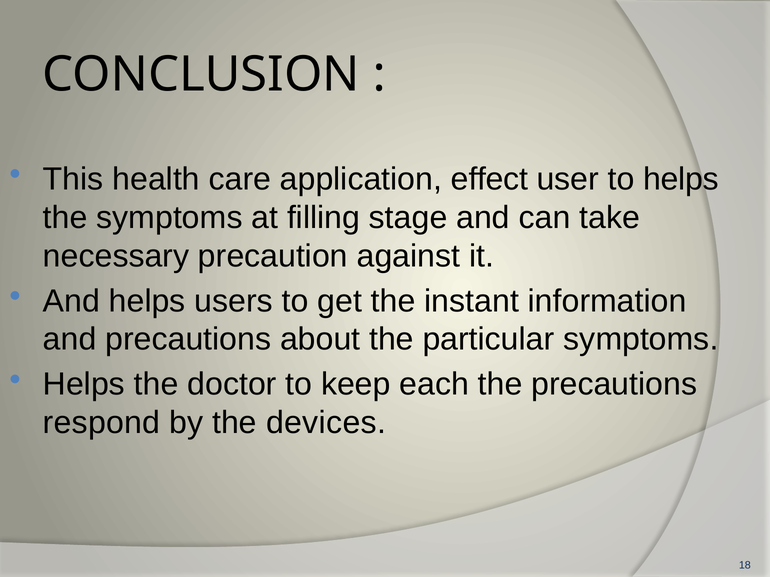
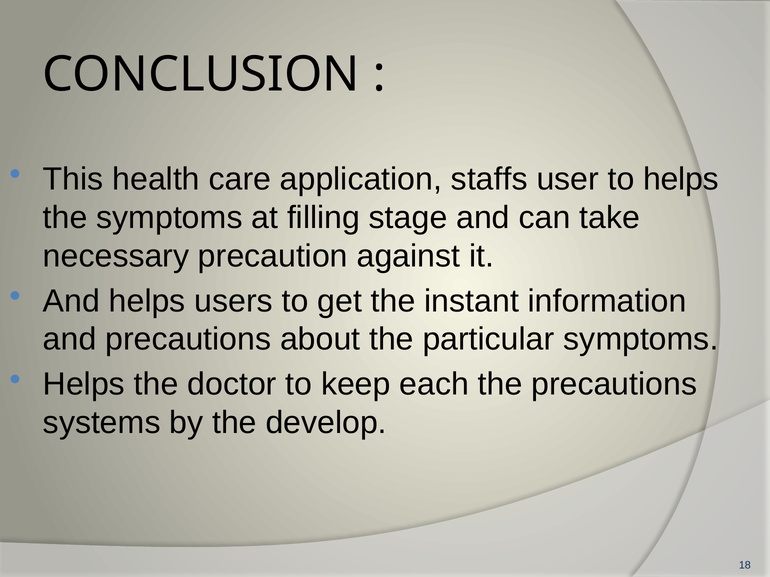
effect: effect -> staffs (489, 179)
respond: respond -> systems (102, 423)
devices: devices -> develop (326, 423)
